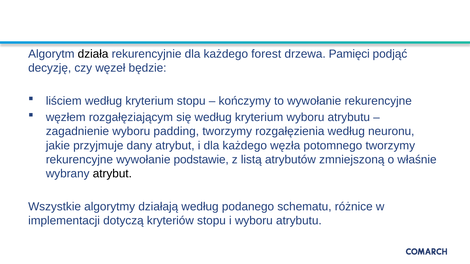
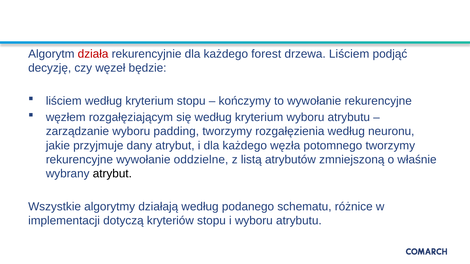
działa colour: black -> red (93, 54)
drzewa Pamięci: Pamięci -> Liściem (349, 54)
zagadnienie: zagadnienie -> zarządzanie (77, 132)
podstawie: podstawie -> oddzielne (201, 160)
